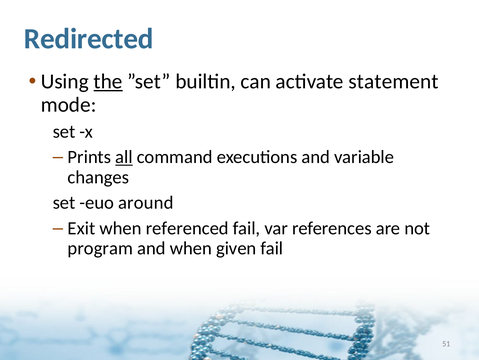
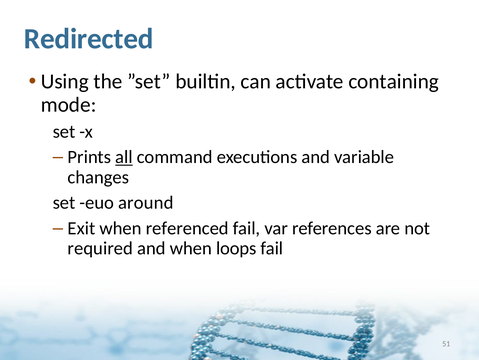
the underline: present -> none (108, 81)
statement: statement -> containing (394, 81)
program: program -> required (100, 248)
given: given -> loops (236, 248)
